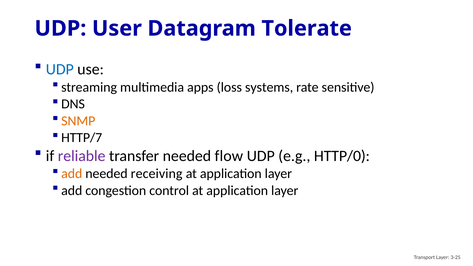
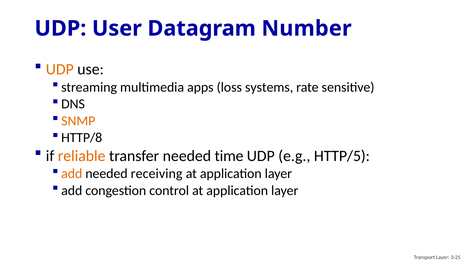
Tolerate: Tolerate -> Number (307, 28)
UDP colour: blue -> orange (60, 69)
HTTP/7: HTTP/7 -> HTTP/8 (82, 138)
reliable colour: purple -> orange (82, 156)
flow: flow -> time (229, 156)
HTTP/0: HTTP/0 -> HTTP/5 (342, 156)
